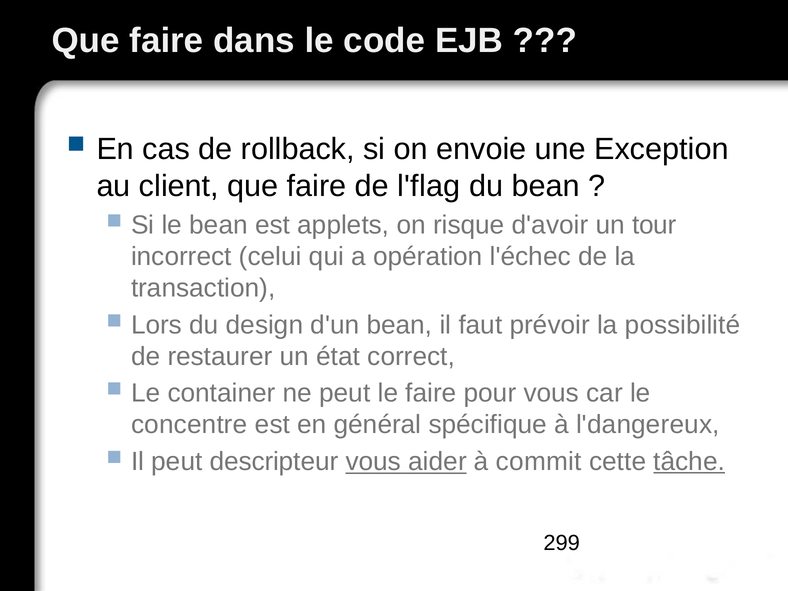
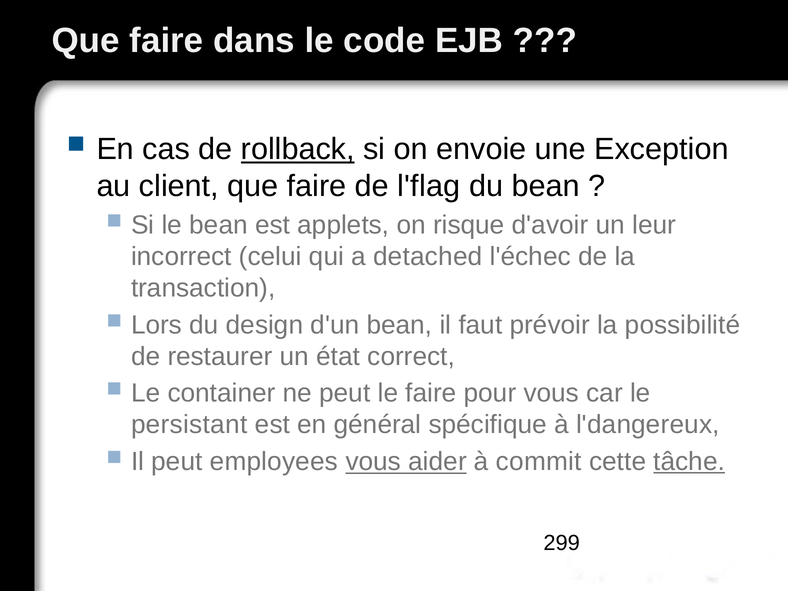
rollback underline: none -> present (298, 149)
tour: tour -> leur (654, 225)
opération: opération -> detached (428, 257)
concentre: concentre -> persistant (189, 425)
descripteur: descripteur -> employees (274, 462)
